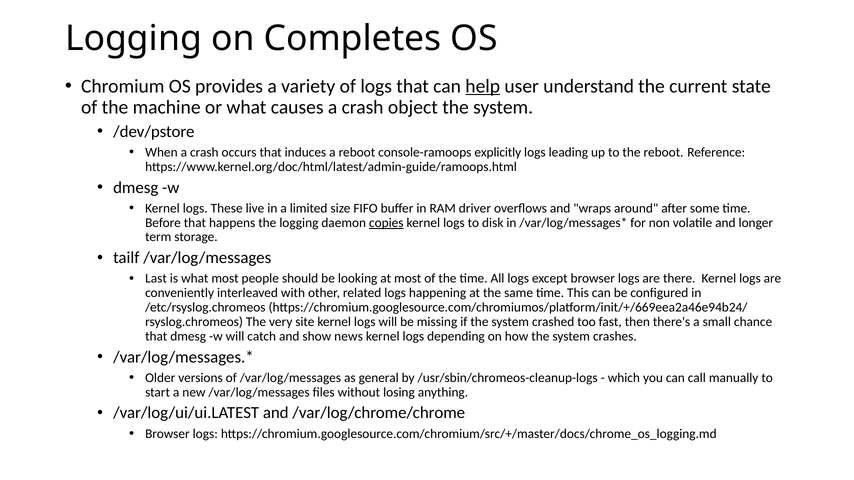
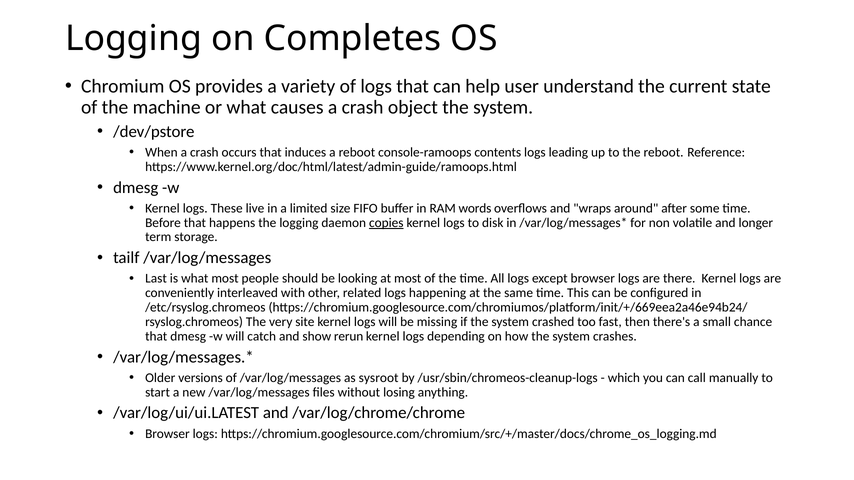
help underline: present -> none (483, 86)
explicitly: explicitly -> contents (498, 152)
driver: driver -> words (475, 208)
news: news -> rerun (349, 336)
general: general -> sysroot (379, 378)
